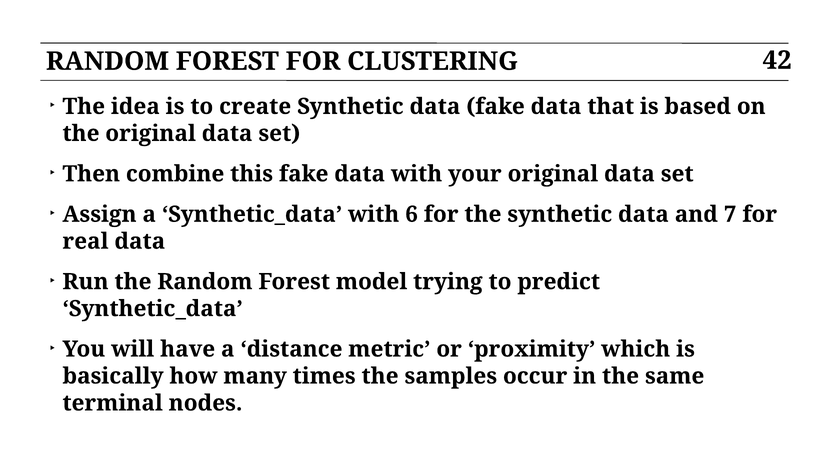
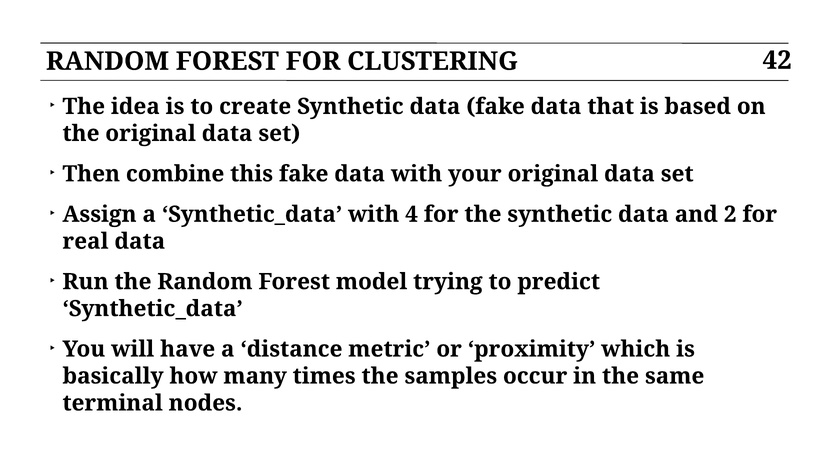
6: 6 -> 4 (412, 215)
7: 7 -> 2 (730, 215)
